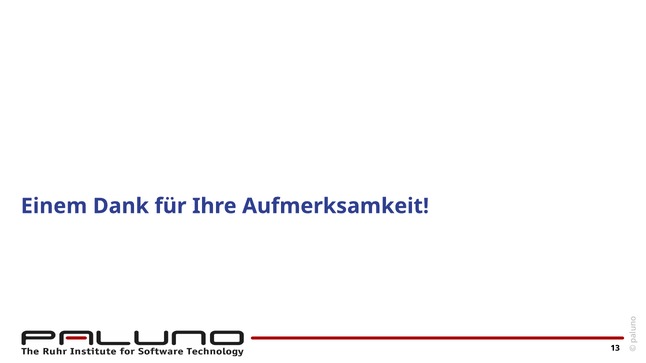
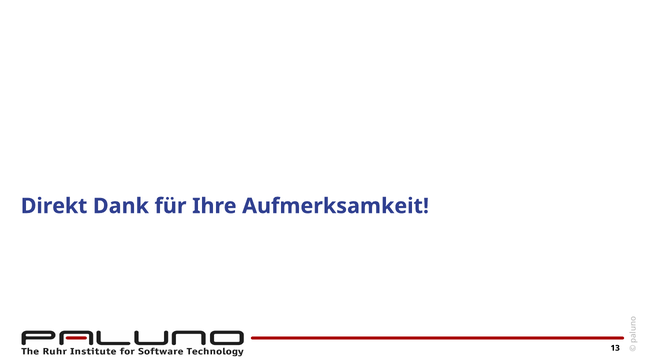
Einem: Einem -> Direkt (54, 206)
